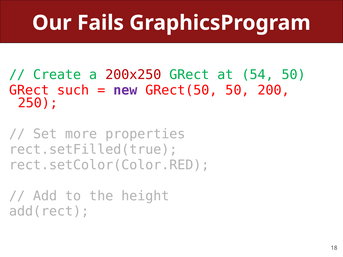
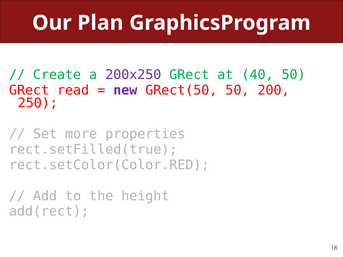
Fails: Fails -> Plan (100, 23)
200x250 colour: red -> purple (133, 75)
54: 54 -> 40 (258, 75)
such: such -> read (73, 90)
